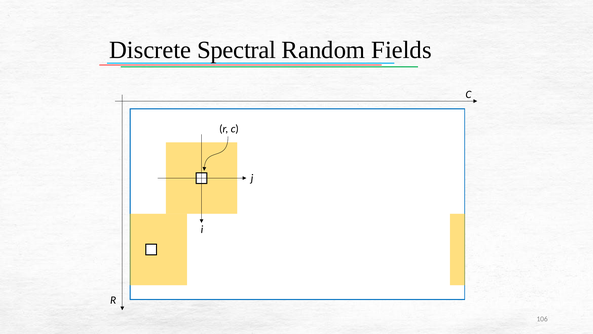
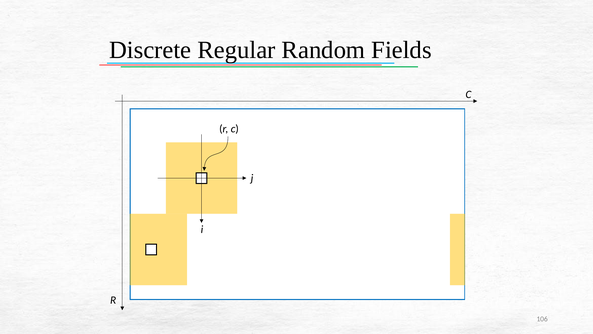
Spectral: Spectral -> Regular (236, 50)
